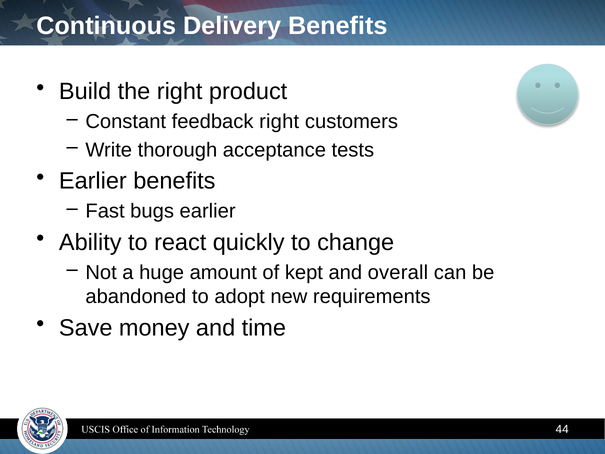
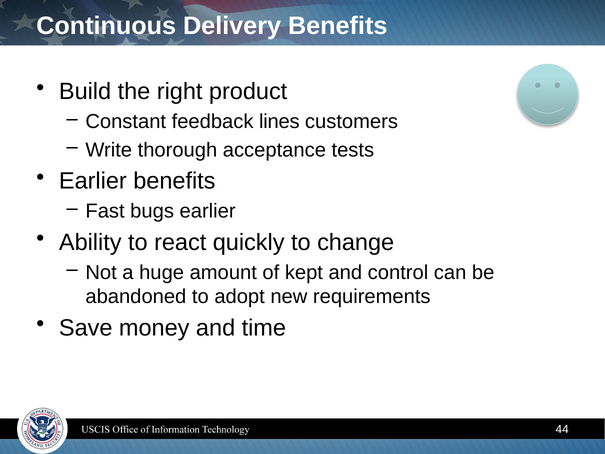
feedback right: right -> lines (279, 122)
overall: overall -> control (398, 272)
